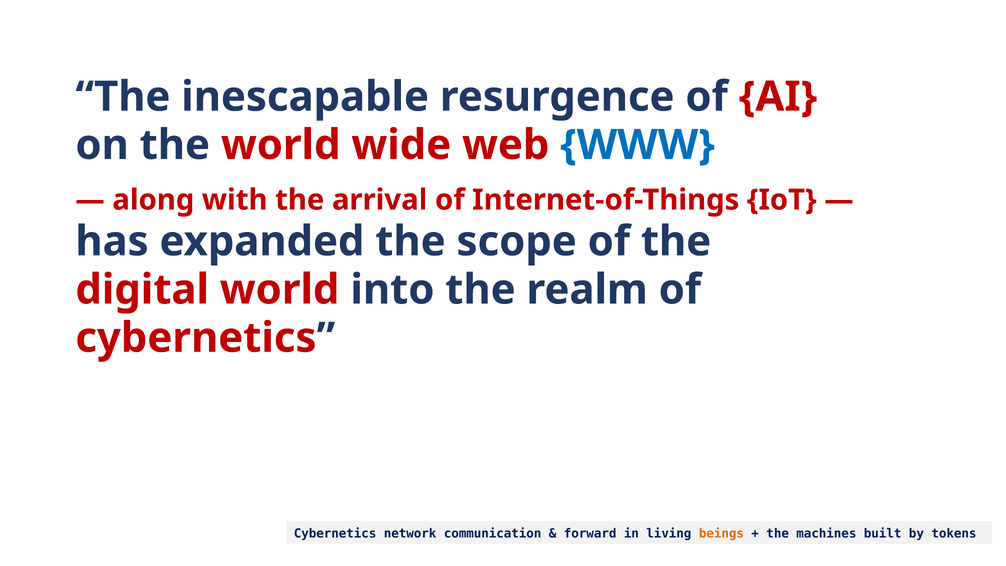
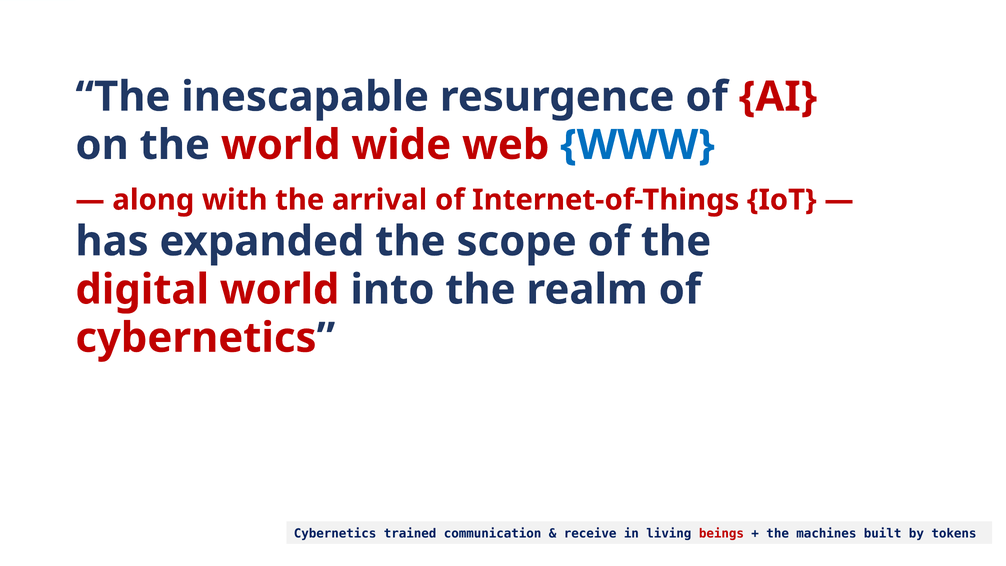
network: network -> trained (410, 533)
forward: forward -> receive (590, 533)
beings colour: orange -> red (721, 533)
